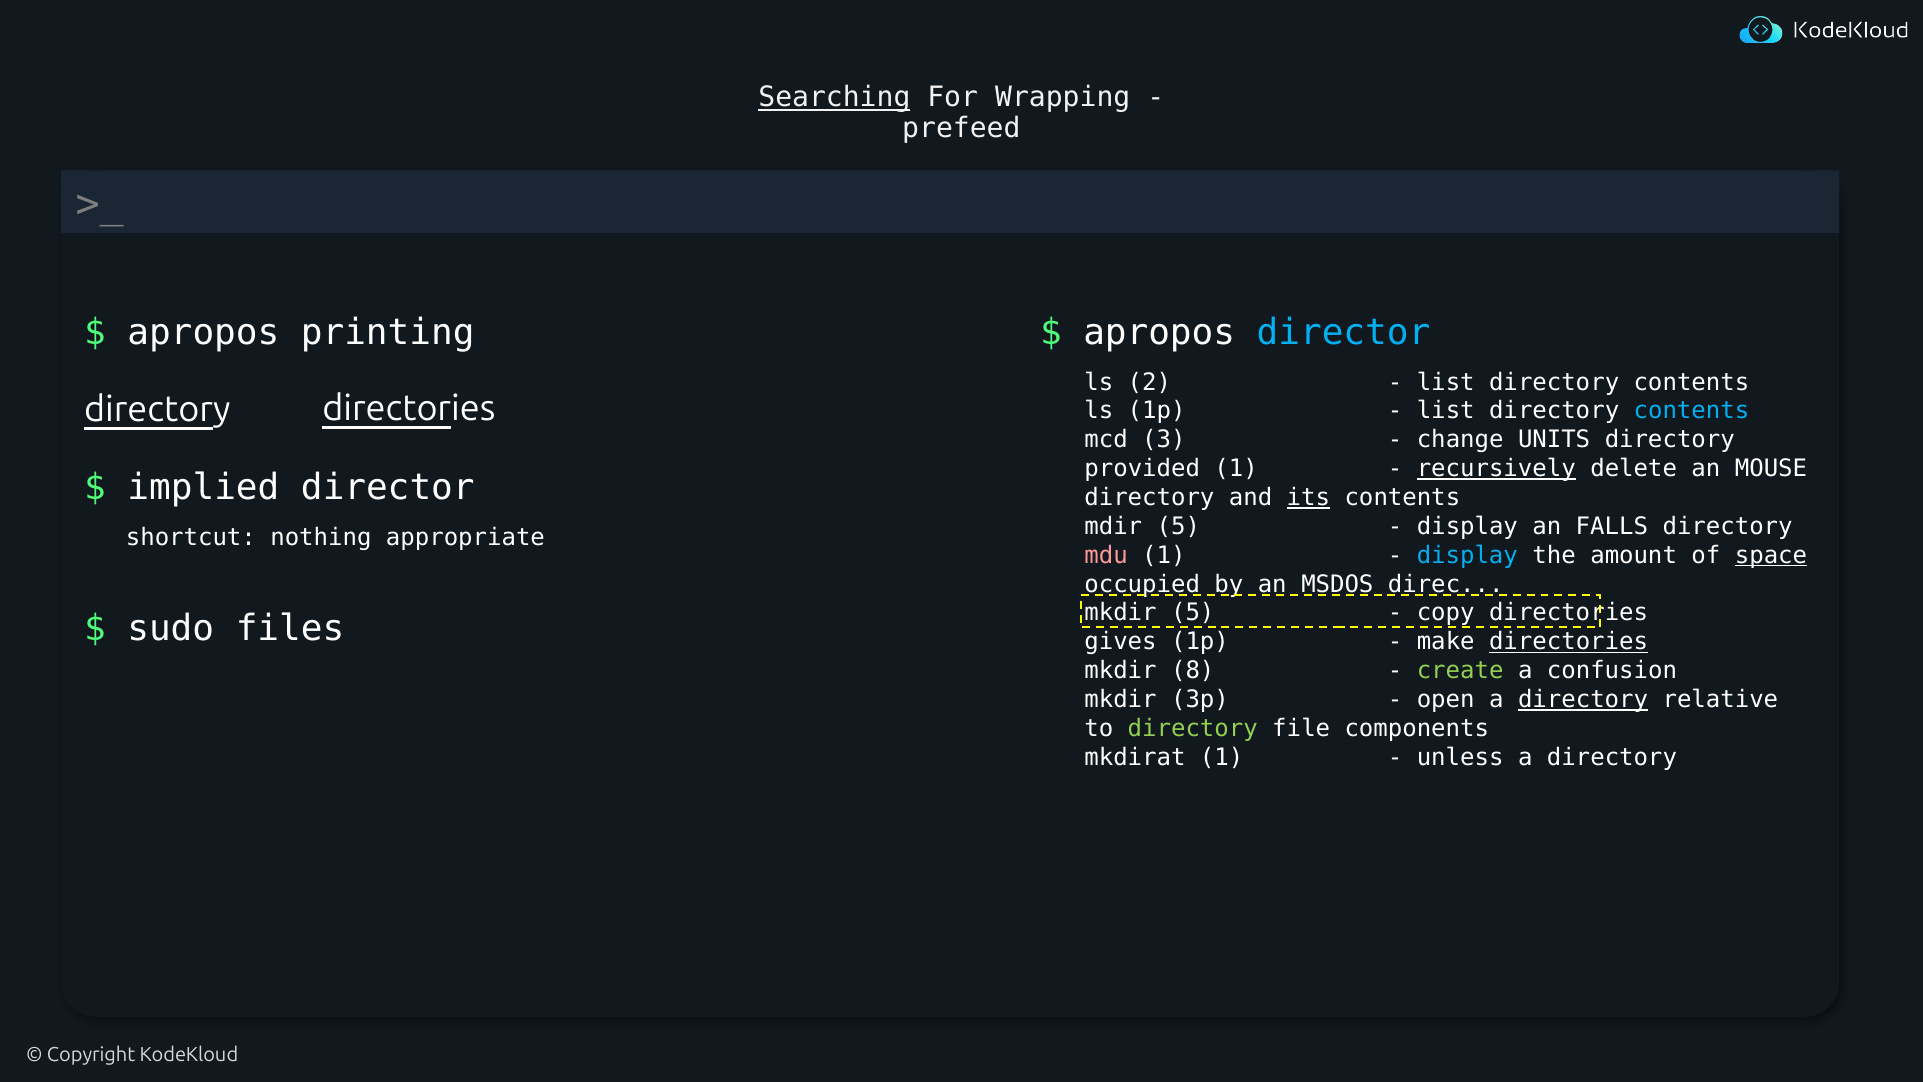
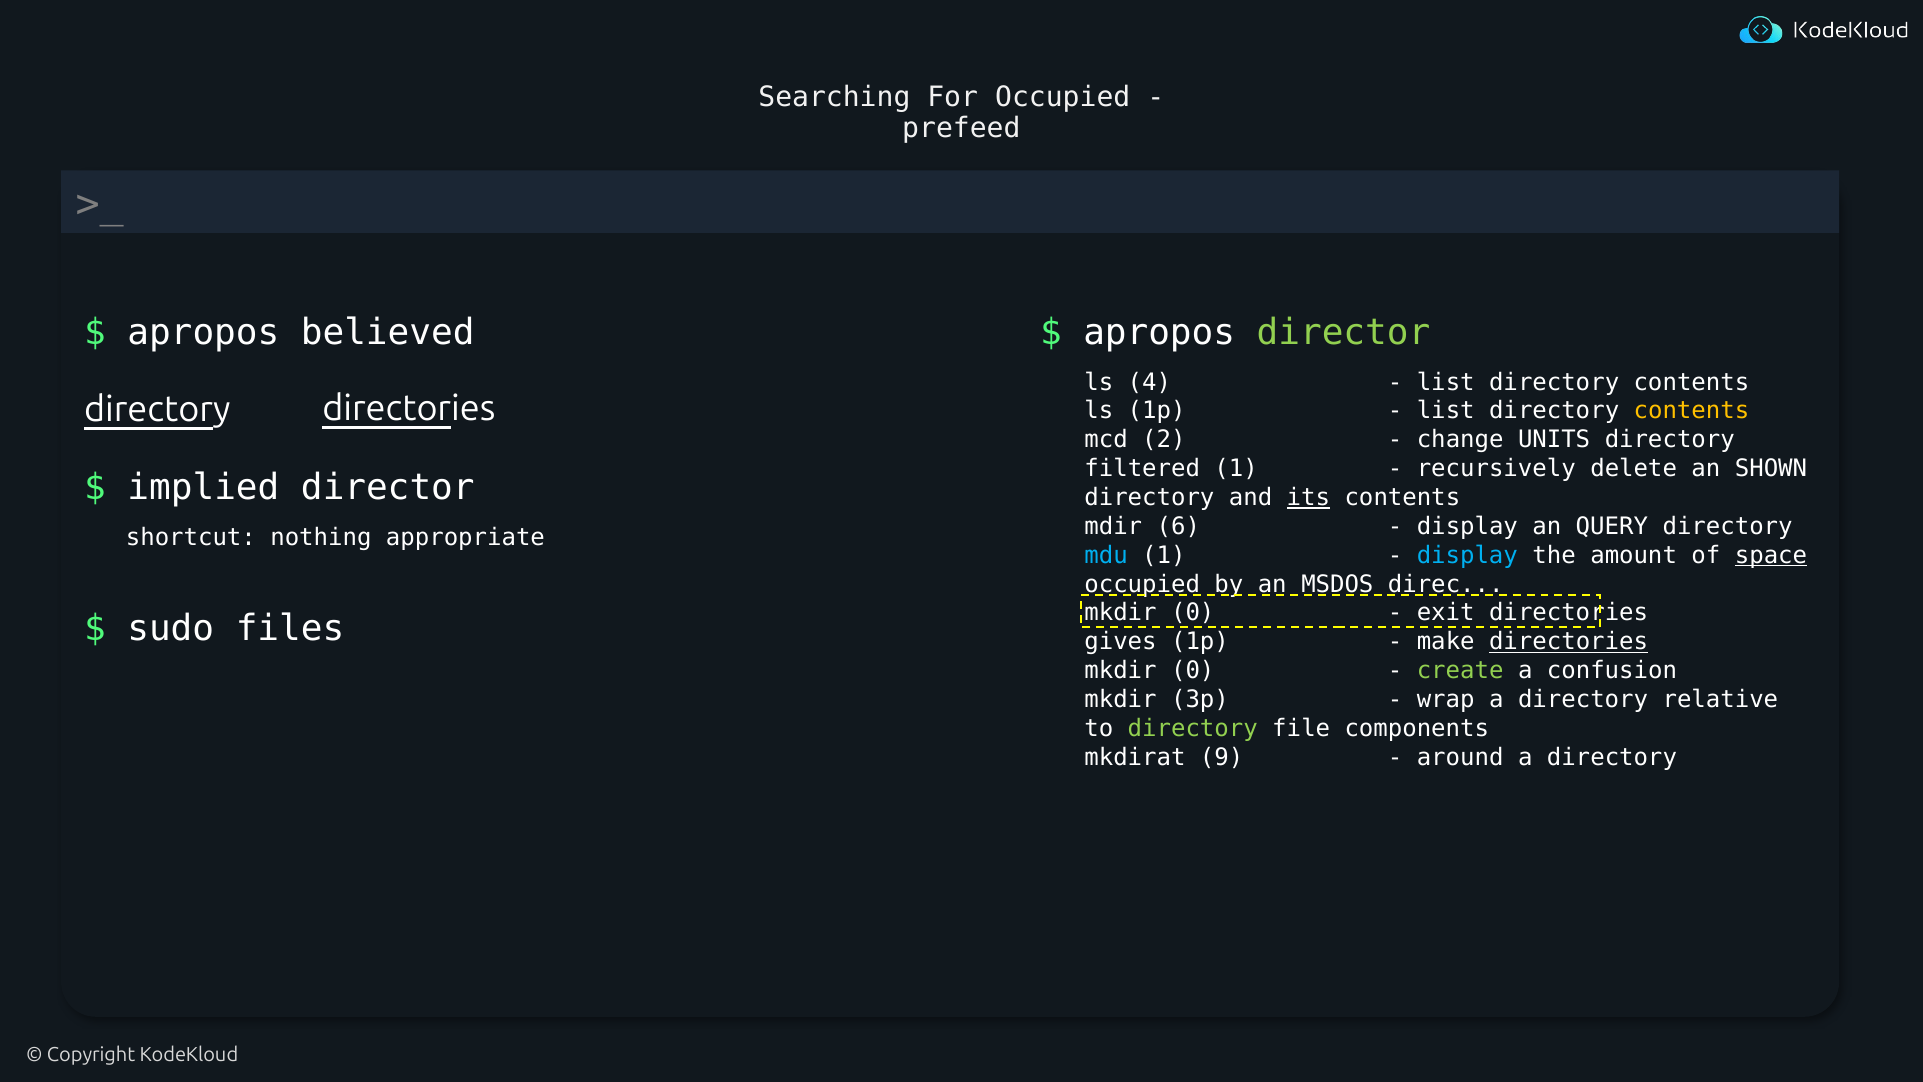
Searching underline: present -> none (834, 98)
For Wrapping: Wrapping -> Occupied (1063, 98)
printing: printing -> believed (388, 332)
director colour: light blue -> light green (1343, 332)
2: 2 -> 4 (1149, 382)
contents colour: light blue -> yellow (1691, 411)
3: 3 -> 2 (1164, 440)
provided: provided -> filtered (1142, 469)
recursively underline: present -> none (1496, 469)
MOUSE: MOUSE -> SHOWN (1771, 469)
mdir 5: 5 -> 6 (1178, 526)
FALLS: FALLS -> QUERY (1612, 526)
mdu colour: pink -> light blue (1106, 555)
5: 5 -> 0 (1193, 613)
copy: copy -> exit (1446, 613)
8: 8 -> 0 (1193, 671)
open: open -> wrap (1446, 699)
directory underline: present -> none (1583, 699)
mkdirat 1: 1 -> 9 (1222, 757)
unless: unless -> around (1460, 757)
